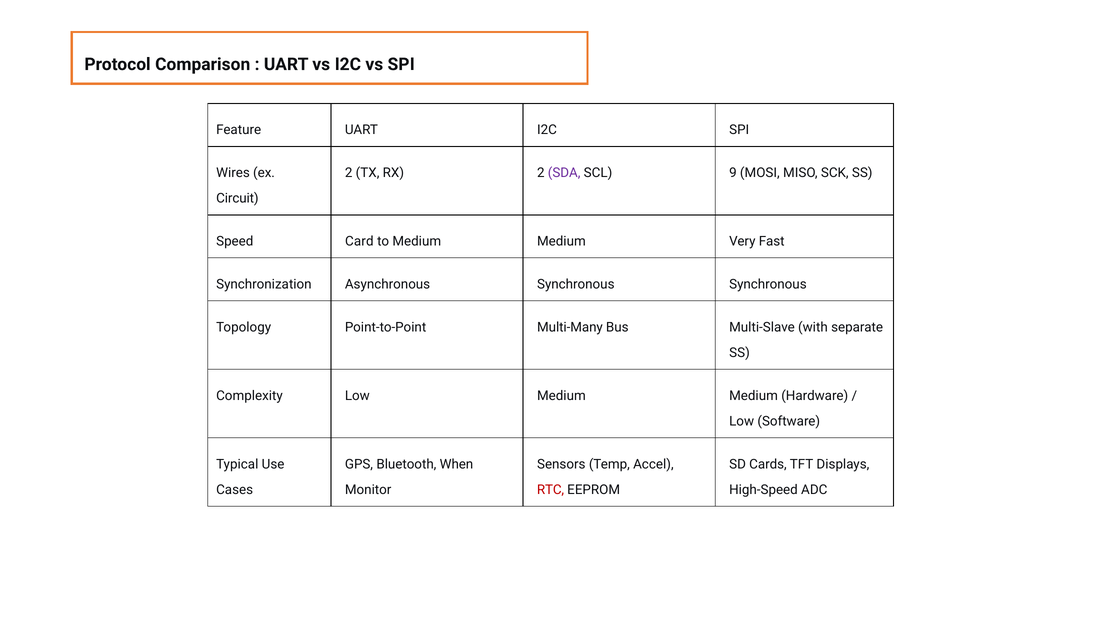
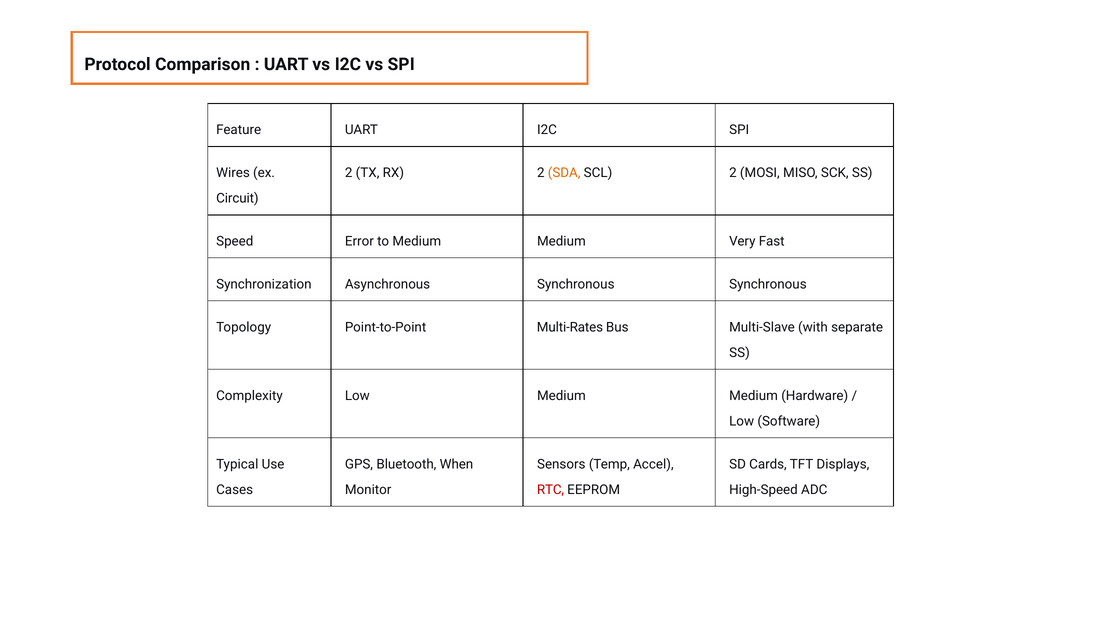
SDA colour: purple -> orange (564, 173)
SCL 9: 9 -> 2 (733, 173)
Card: Card -> Error (359, 241)
Multi-Many: Multi-Many -> Multi-Rates (570, 327)
